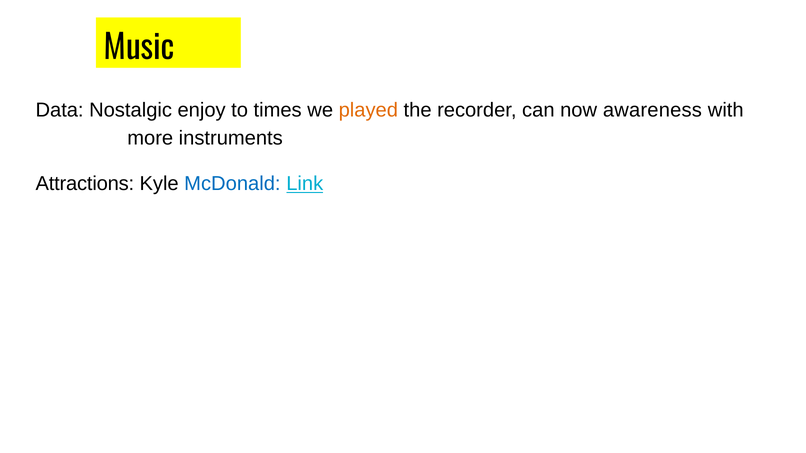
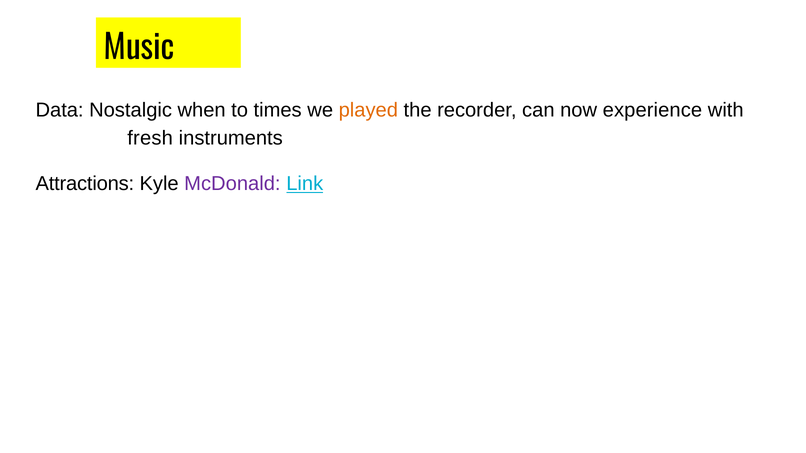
enjoy: enjoy -> when (202, 110)
awareness: awareness -> experience (652, 110)
more: more -> fresh (150, 138)
McDonald colour: blue -> purple (232, 184)
